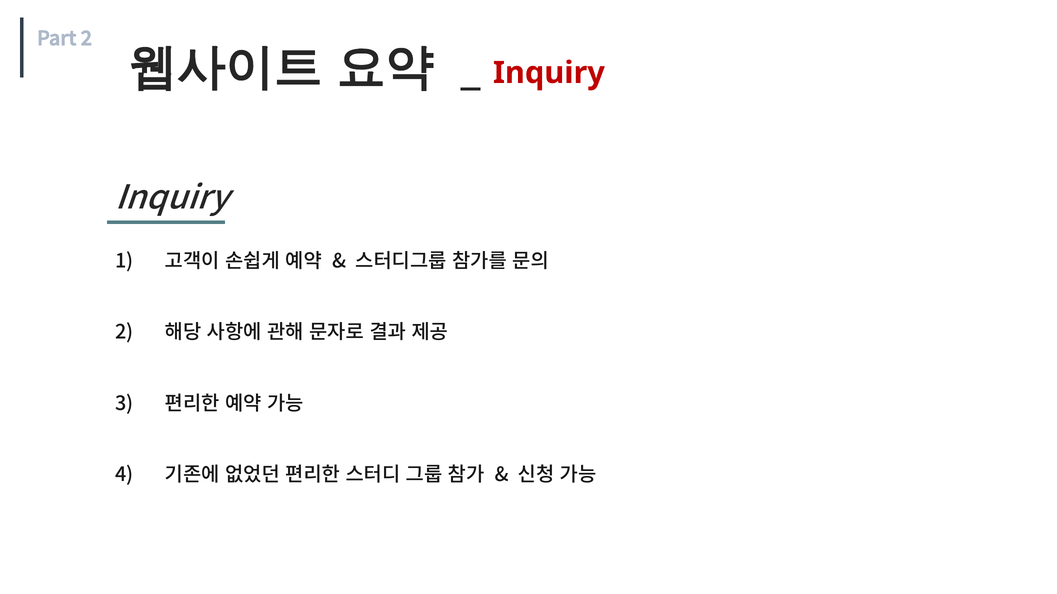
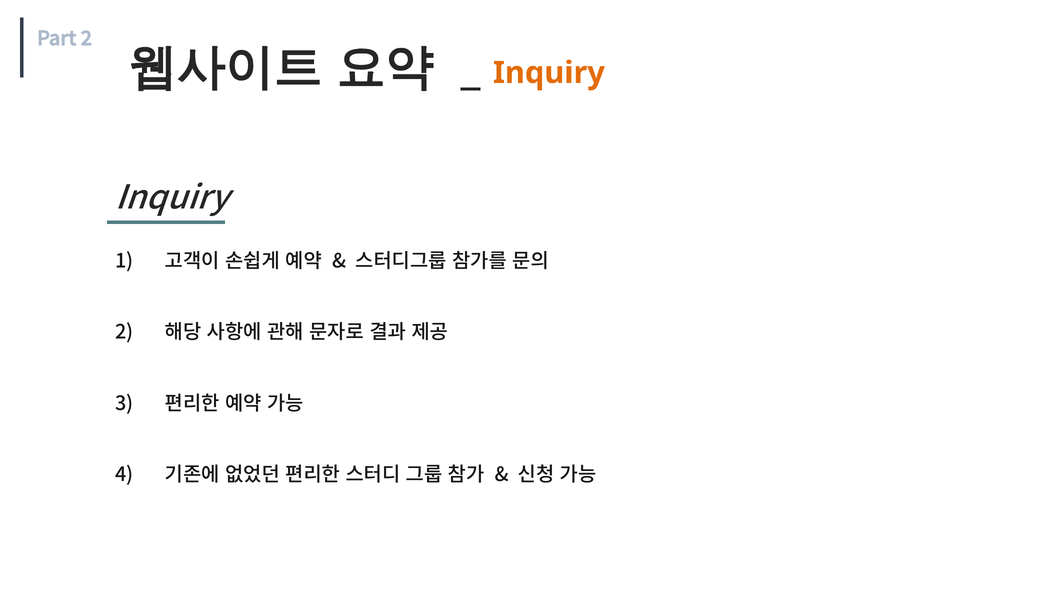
Inquiry colour: red -> orange (549, 73)
